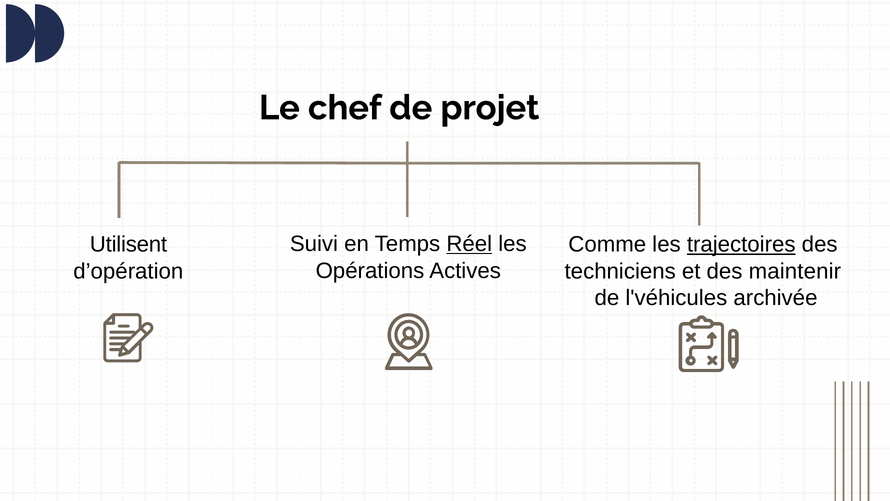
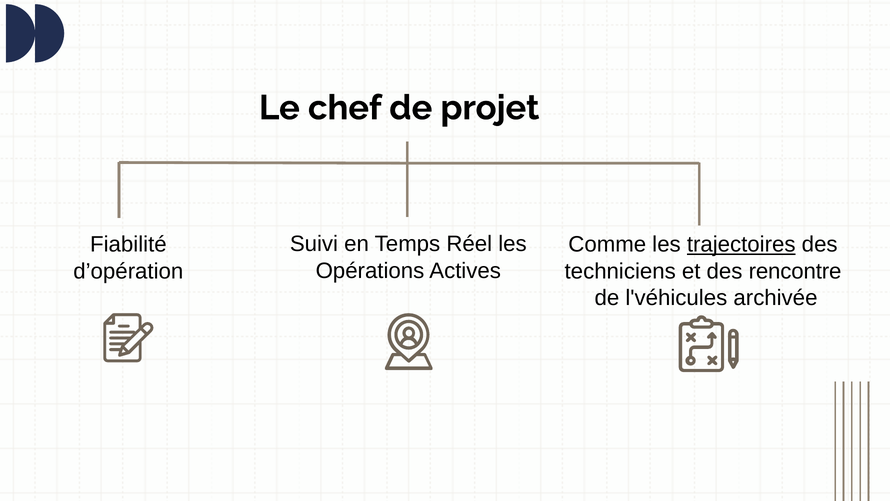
Réel underline: present -> none (469, 244)
Utilisent: Utilisent -> Fiabilité (128, 244)
maintenir: maintenir -> rencontre (795, 271)
